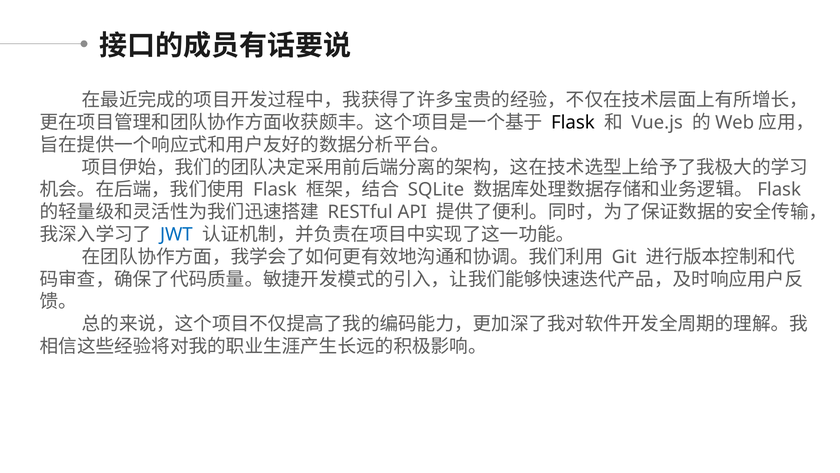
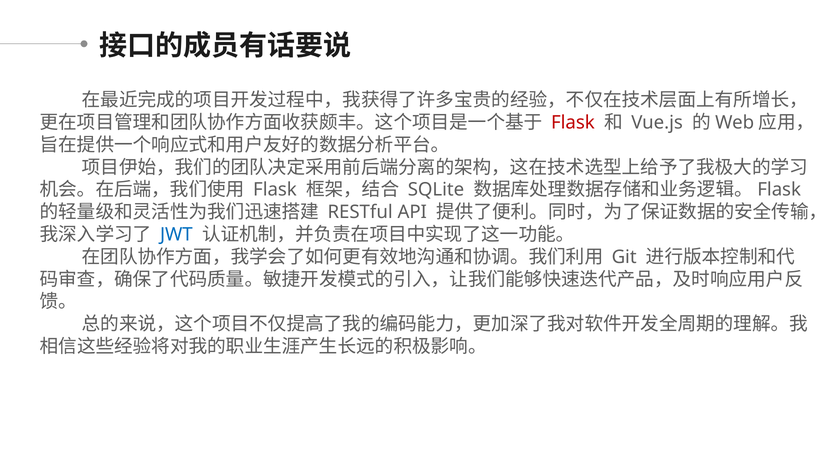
Flask colour: black -> red (573, 122)
